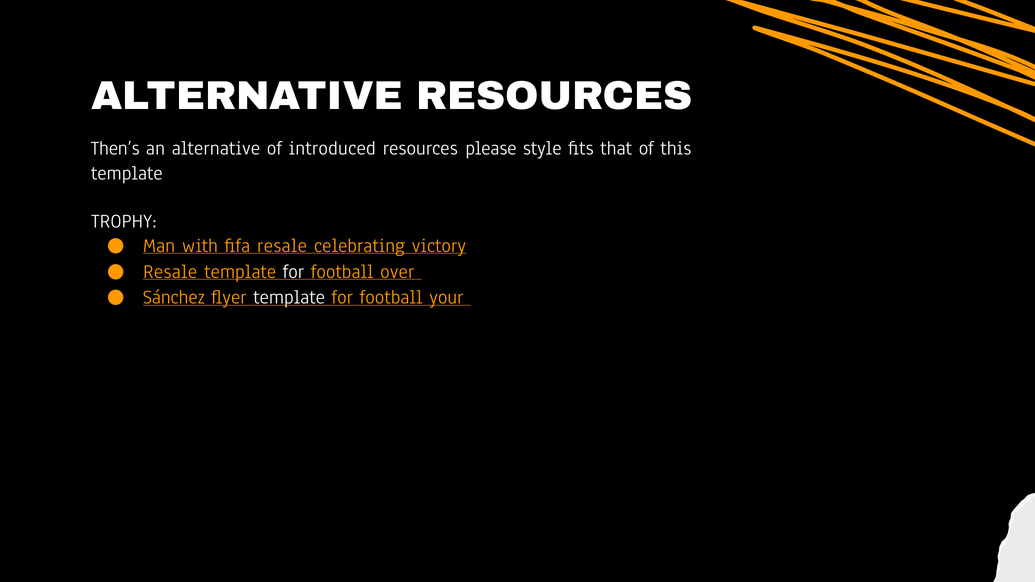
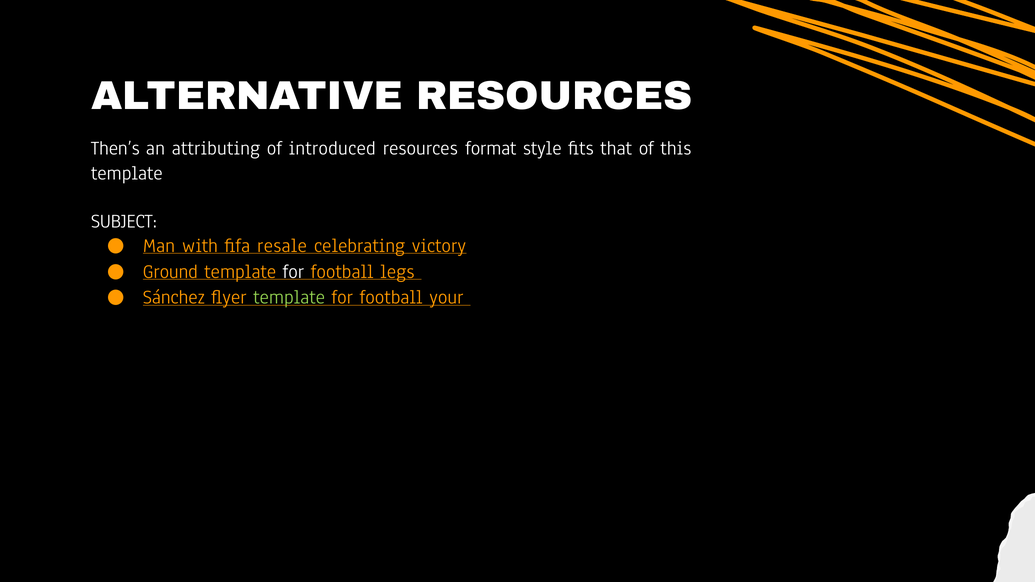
an alternative: alternative -> attributing (216, 148)
please: please -> format (491, 148)
TROPHY: TROPHY -> SUBJECT (124, 221)
Resale: Resale -> Ground (170, 271)
over: over -> legs (397, 271)
template colour: white -> light green (289, 297)
